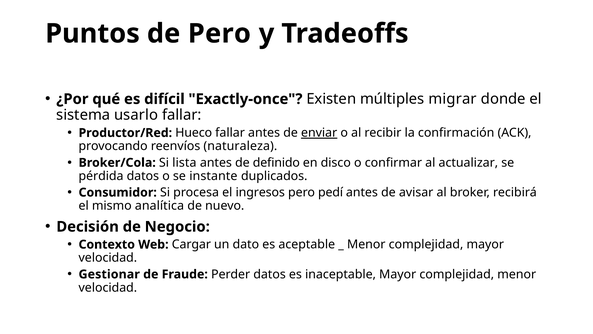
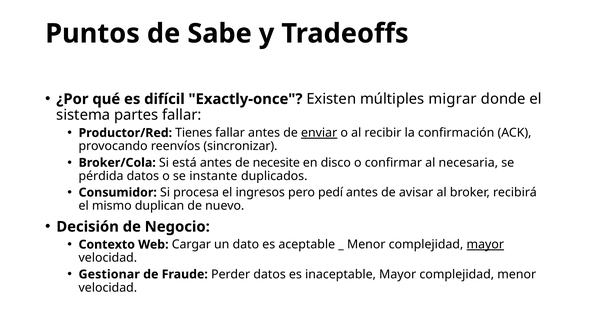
de Pero: Pero -> Sabe (220, 34)
usarlo: usarlo -> partes (136, 115)
Hueco: Hueco -> Tienes (194, 133)
naturaleza: naturaleza -> sincronizar (240, 146)
lista: lista -> está (184, 162)
definido: definido -> necesite (276, 162)
actualizar: actualizar -> necesaria (468, 162)
analítica: analítica -> duplican (160, 206)
mayor underline: none -> present (485, 244)
